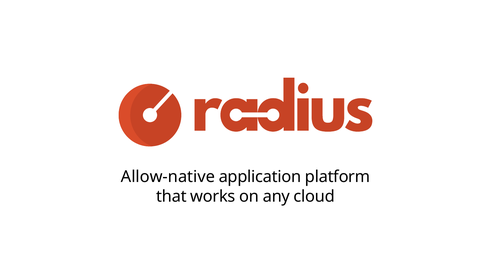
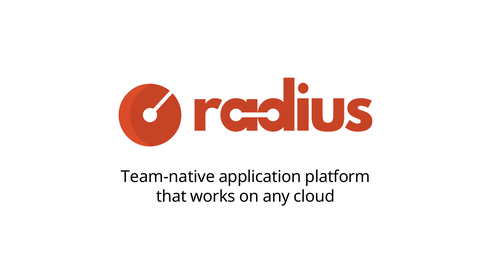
Allow-native: Allow-native -> Team-native (168, 177)
